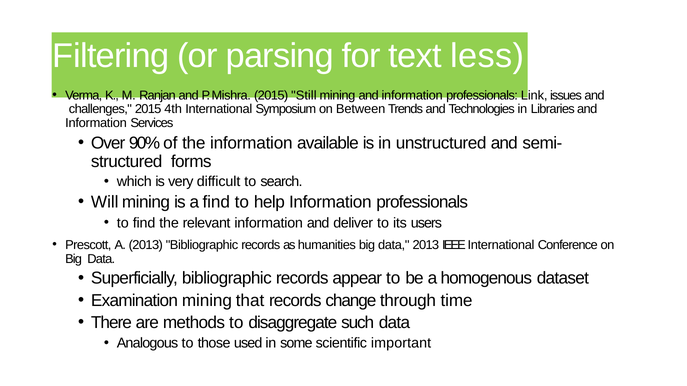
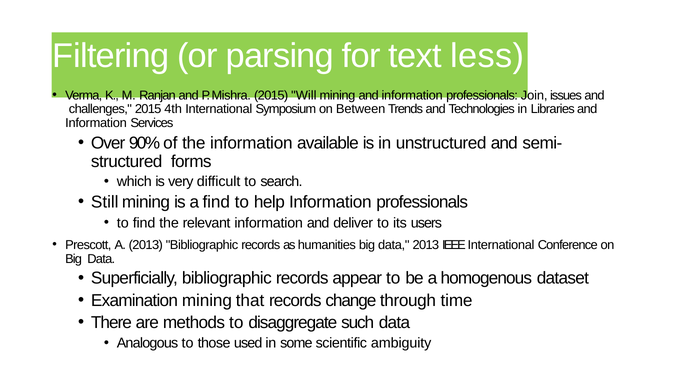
Still: Still -> Will (304, 96)
Link: Link -> Join (534, 96)
Will: Will -> Still (105, 202)
important: important -> ambiguity (401, 344)
